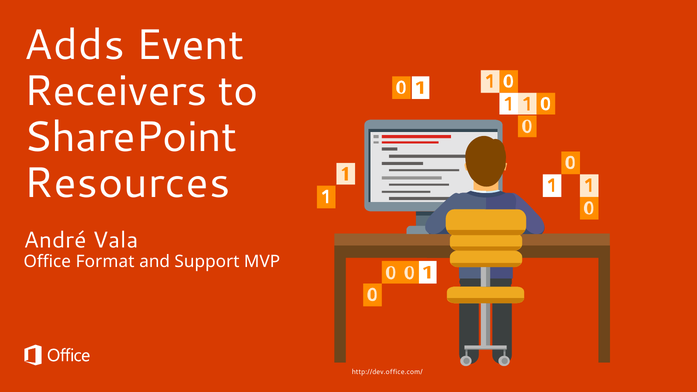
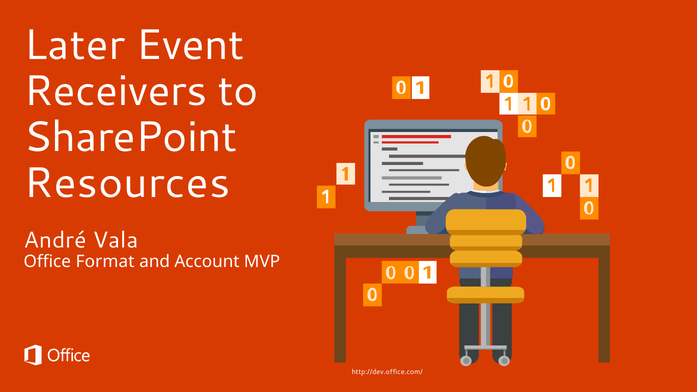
Adds: Adds -> Later (75, 45)
Support: Support -> Account (207, 262)
